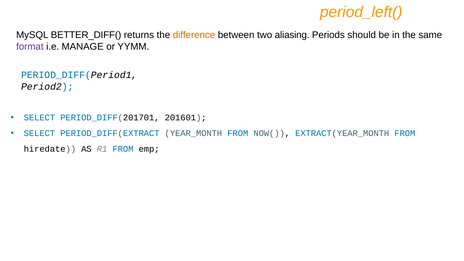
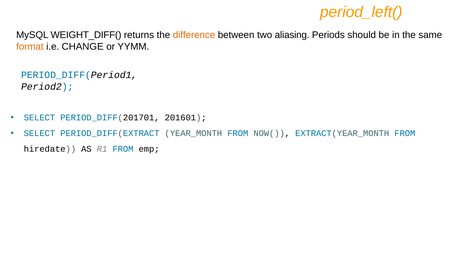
BETTER_DIFF(: BETTER_DIFF( -> WEIGHT_DIFF( (86, 35)
format colour: purple -> orange (30, 47)
MANAGE: MANAGE -> CHANGE (83, 47)
